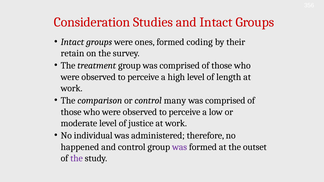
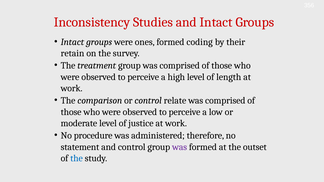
Consideration: Consideration -> Inconsistency (92, 22)
many: many -> relate (175, 101)
individual: individual -> procedure (93, 136)
happened: happened -> statement (80, 147)
the colour: purple -> blue (77, 158)
